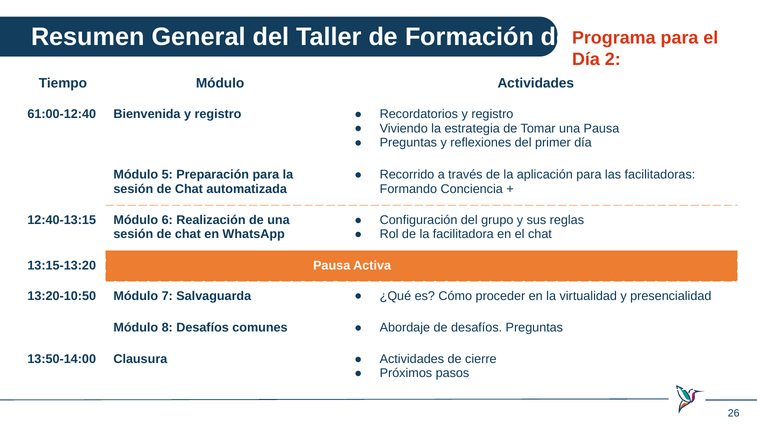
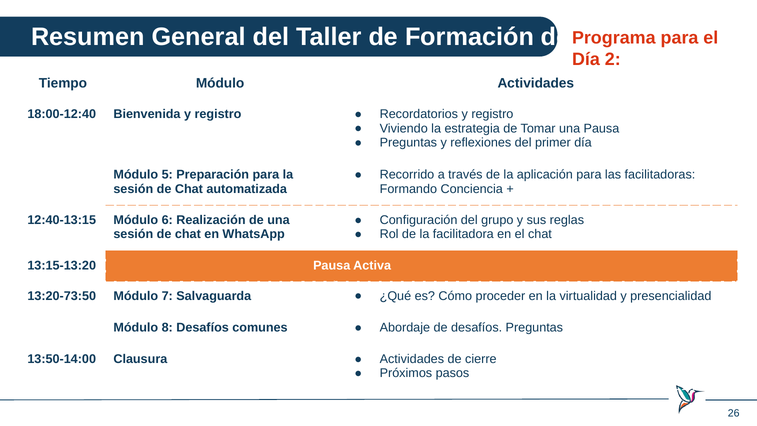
61:00-12:40: 61:00-12:40 -> 18:00-12:40 (62, 114)
13:20-10:50: 13:20-10:50 -> 13:20-73:50 (62, 296)
